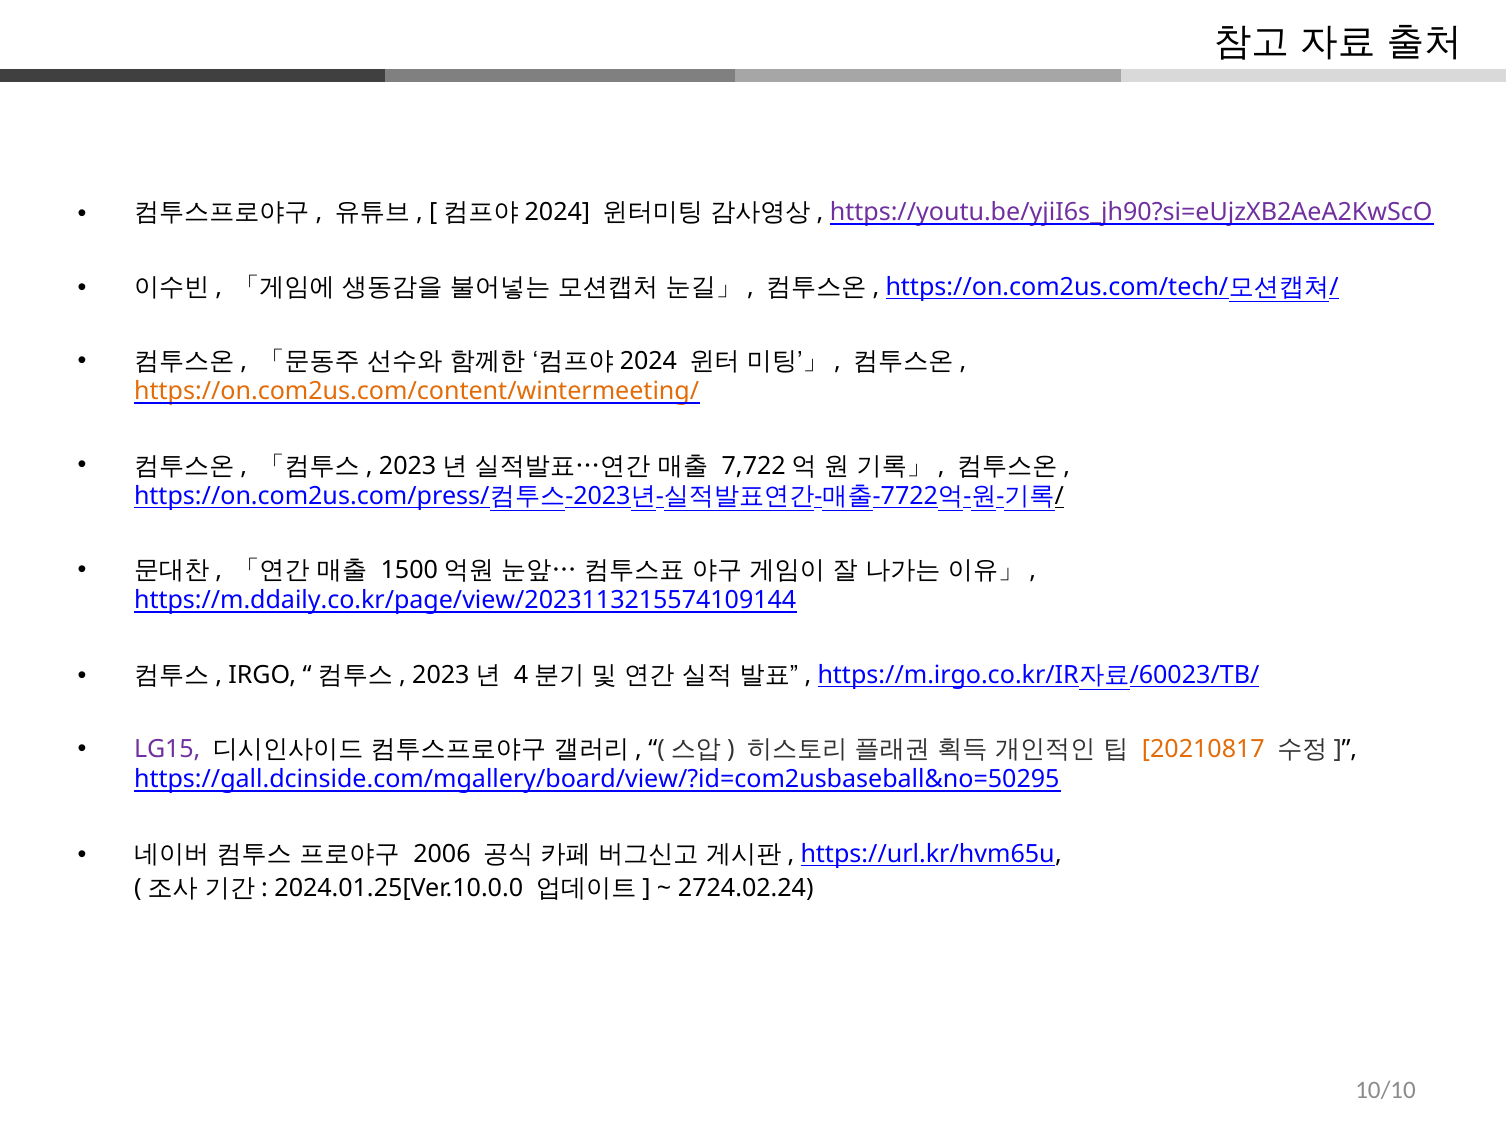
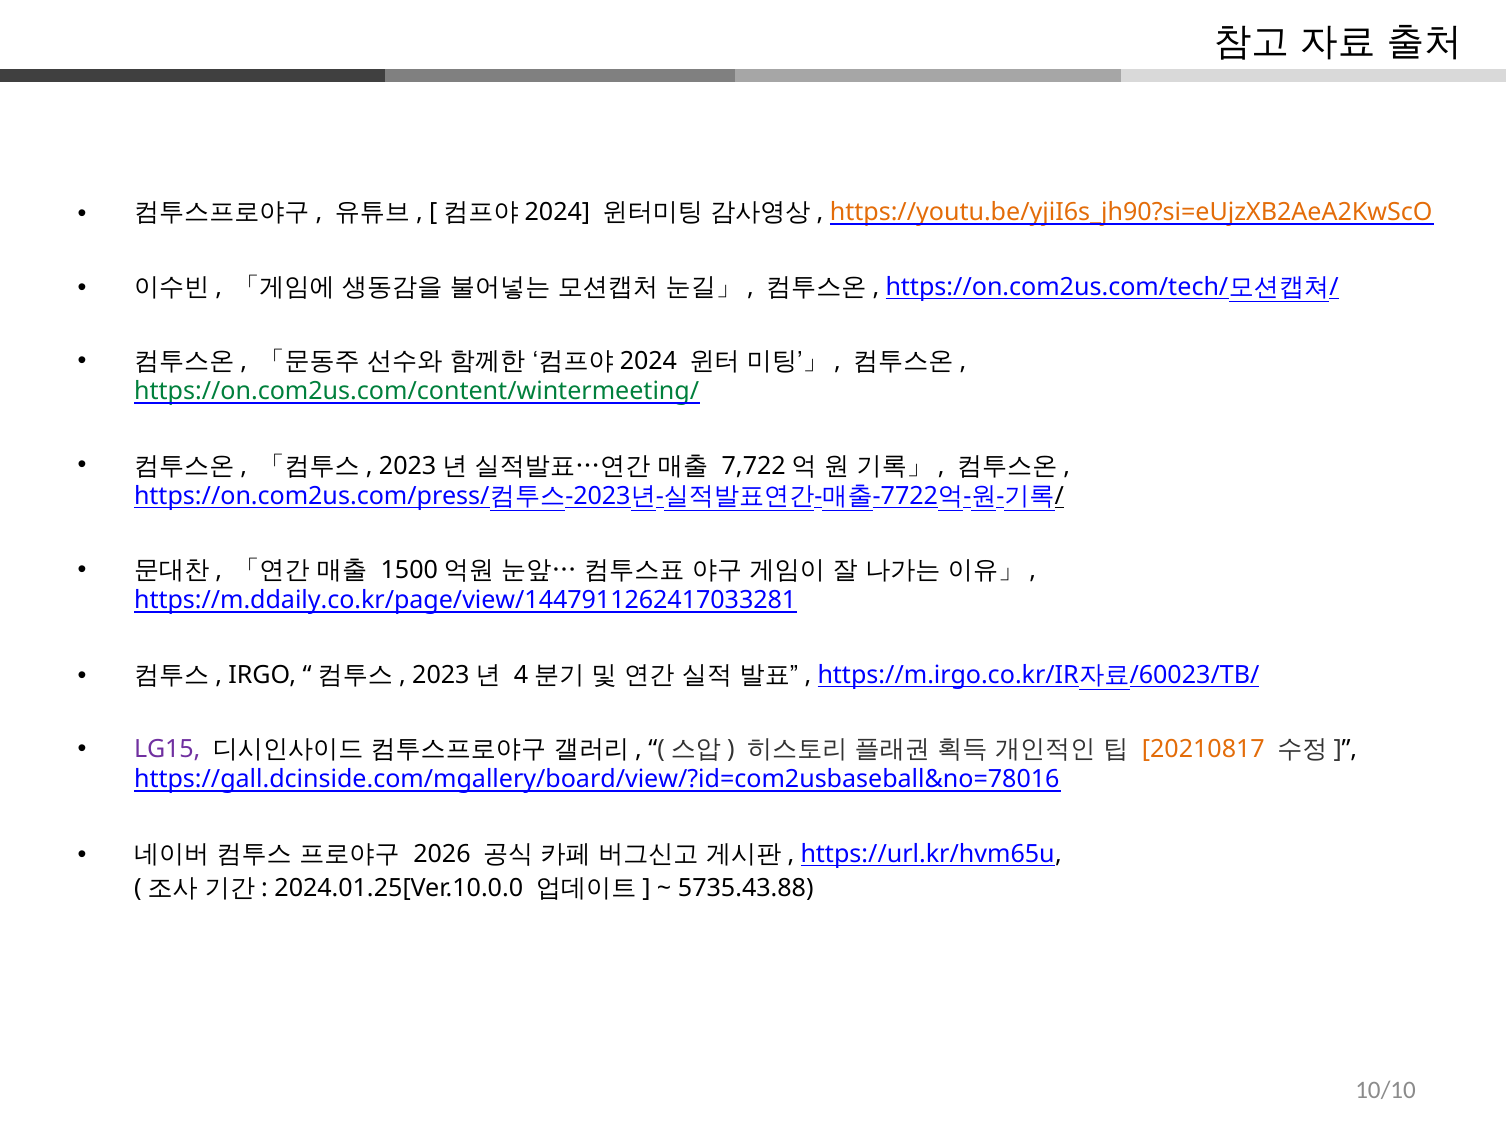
https://youtu.be/yjiI6s_jh90?si=eUjzXB2AeA2KwScO colour: purple -> orange (1131, 213)
https://on.com2us.com/content/wintermeeting/ colour: orange -> green (417, 391)
https://m.ddaily.co.kr/page/view/2023113215574109144: https://m.ddaily.co.kr/page/view/2023113215574109144 -> https://m.ddaily.co.kr/page/view/1447911262417033281 (465, 600)
https://gall.dcinside.com/mgallery/board/view/?id=com2usbaseball&no=50295: https://gall.dcinside.com/mgallery/board/view/?id=com2usbaseball&no=50295 -> https://gall.dcinside.com/mgallery/board/view/?id=com2usbaseball&no=78016 (597, 779)
2006: 2006 -> 2026 (442, 854)
2724.02.24: 2724.02.24 -> 5735.43.88 (746, 888)
